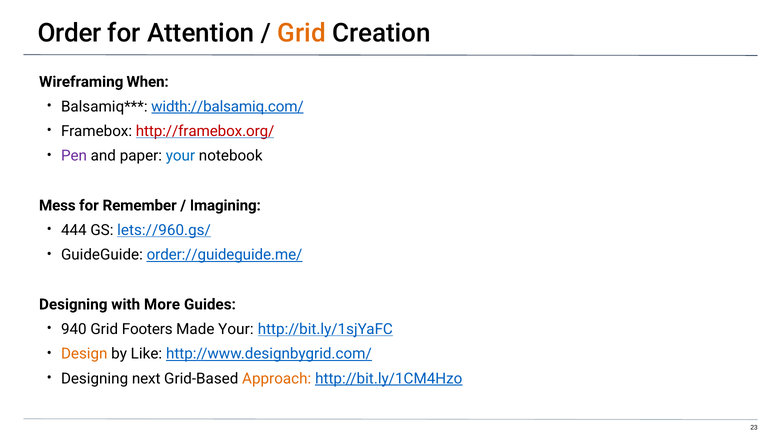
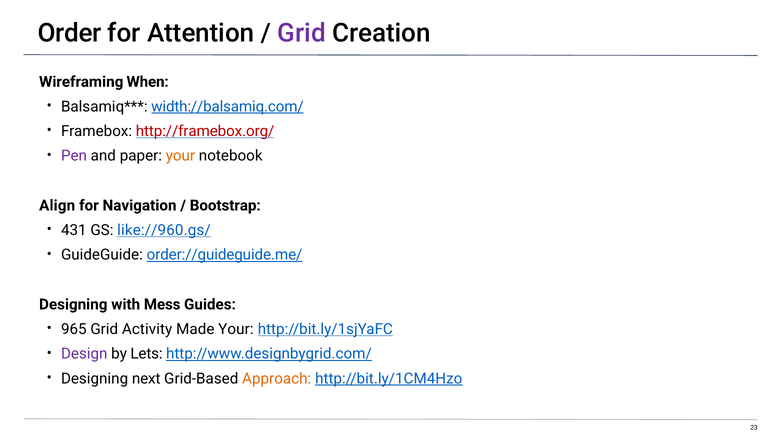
Grid colour: orange -> purple (302, 33)
your colour: blue -> orange (180, 156)
Mess: Mess -> Align (57, 206)
Remember: Remember -> Navigation (140, 206)
Imagining: Imagining -> Bootstrap (225, 206)
444: 444 -> 431 (74, 230)
lets://960.gs/: lets://960.gs/ -> like://960.gs/ (164, 230)
More: More -> Mess (162, 305)
940: 940 -> 965 (74, 329)
Footers: Footers -> Activity (147, 329)
Design colour: orange -> purple (84, 354)
Like: Like -> Lets (147, 354)
